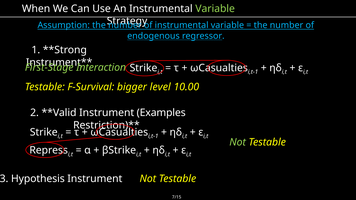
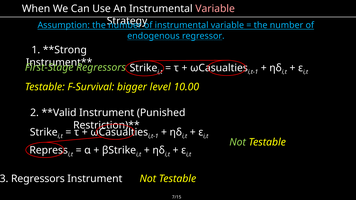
Variable colour: light green -> pink (215, 9)
Interaction: Interaction -> Regressors (101, 67)
Examples: Examples -> Punished (161, 113)
3 Hypothesis: Hypothesis -> Regressors (38, 179)
